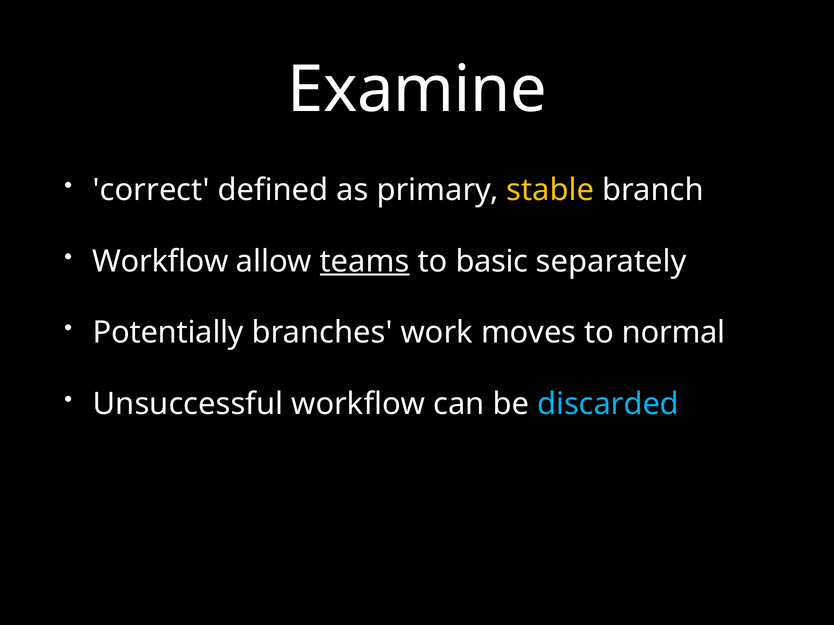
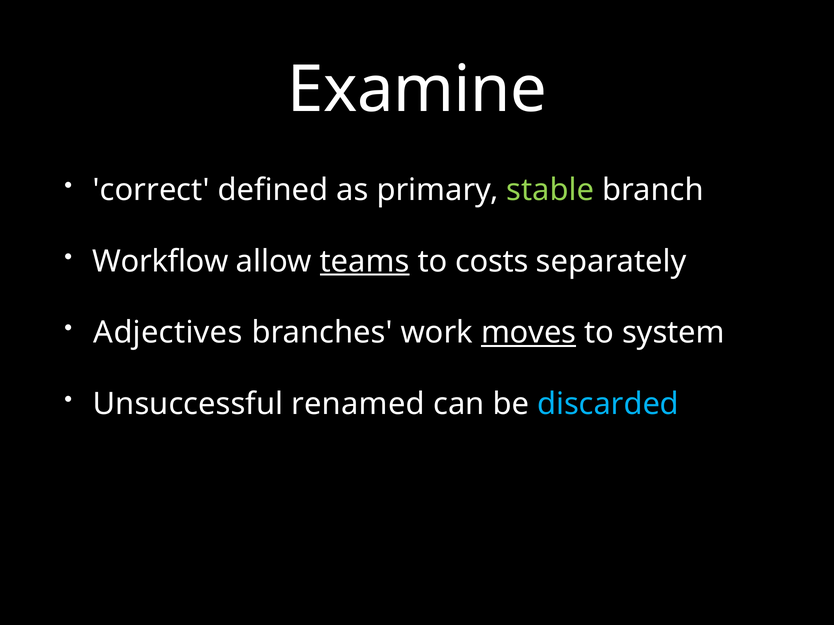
stable colour: yellow -> light green (550, 190)
basic: basic -> costs (492, 262)
Potentially: Potentially -> Adjectives (168, 333)
moves underline: none -> present (529, 333)
normal: normal -> system (673, 333)
Unsuccessful workflow: workflow -> renamed (358, 404)
